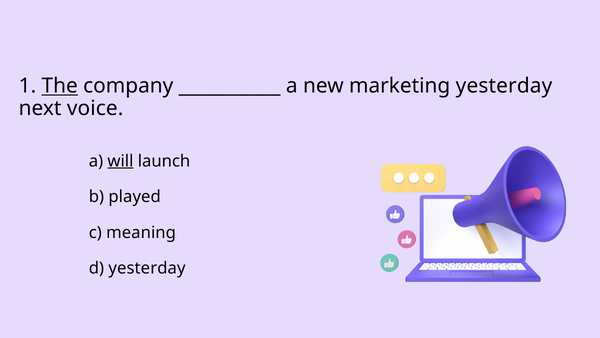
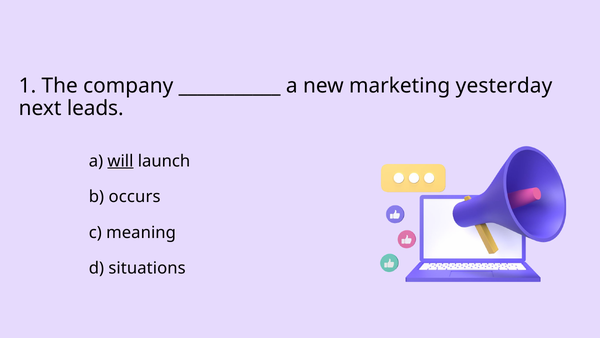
The underline: present -> none (60, 86)
voice: voice -> leads (95, 108)
played: played -> occurs (135, 196)
d yesterday: yesterday -> situations (147, 268)
